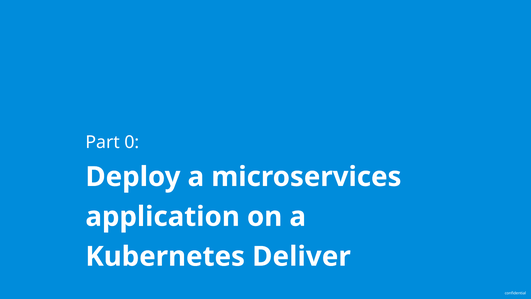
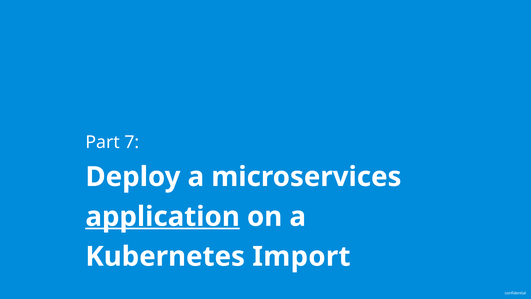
0: 0 -> 7 (132, 142)
application underline: none -> present (163, 216)
Deliver: Deliver -> Import (301, 256)
